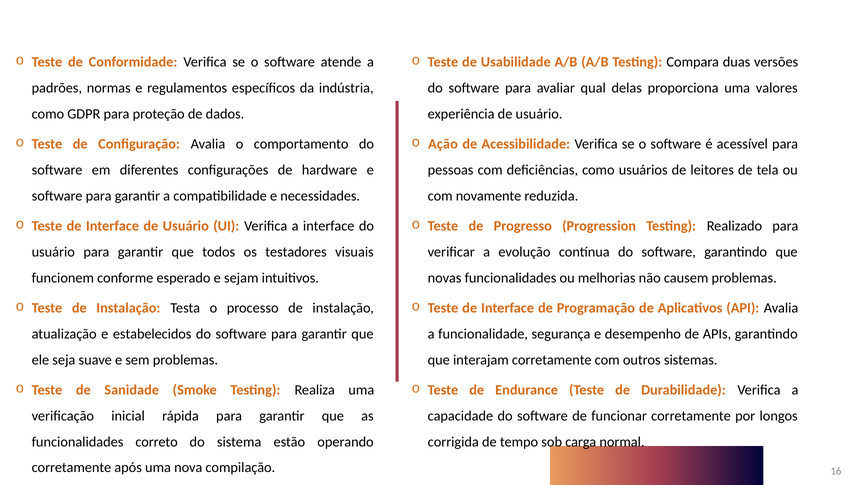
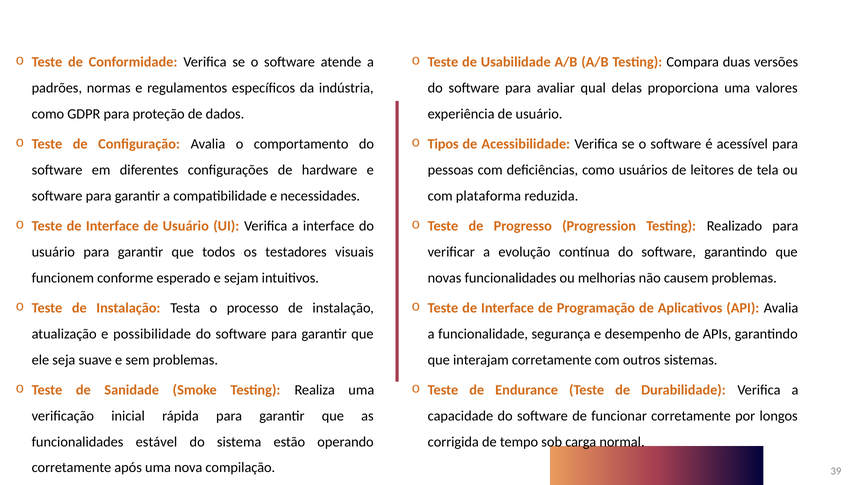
Ação: Ação -> Tipos (443, 144)
novamente: novamente -> plataforma (488, 196)
estabelecidos: estabelecidos -> possibilidade (152, 334)
correto: correto -> estável (156, 442)
16: 16 -> 39 (836, 471)
